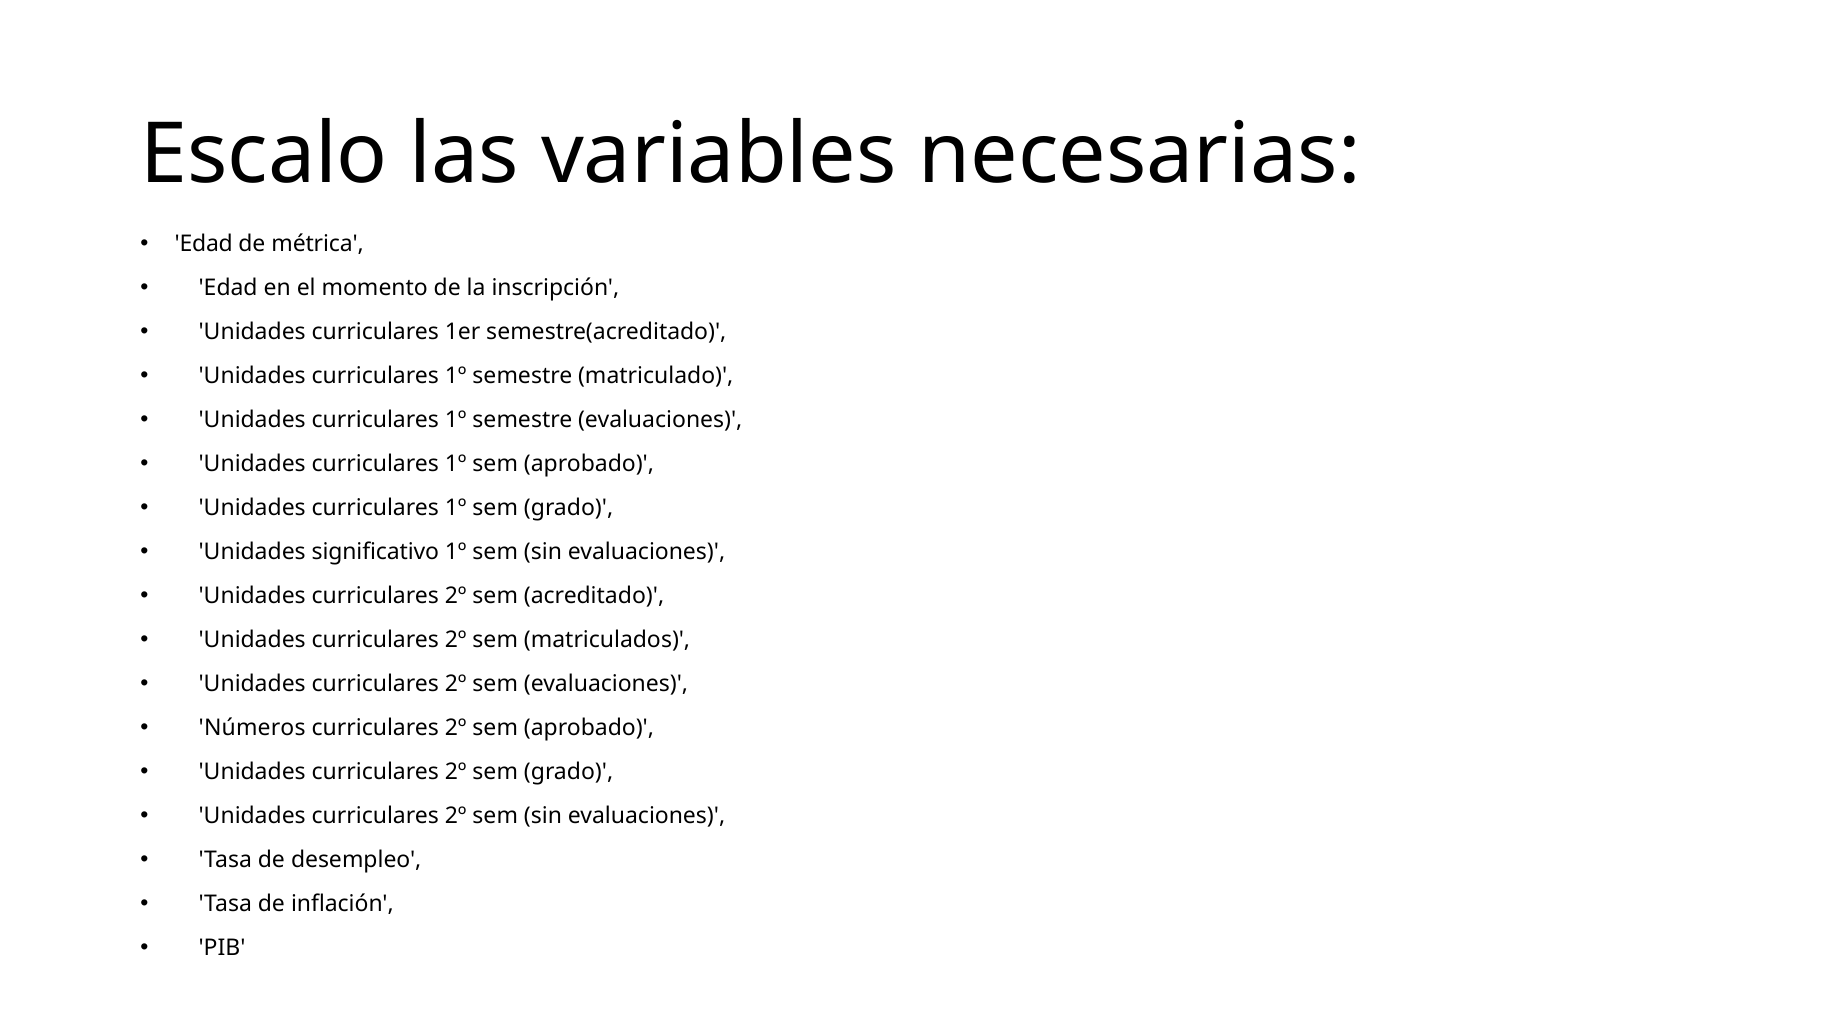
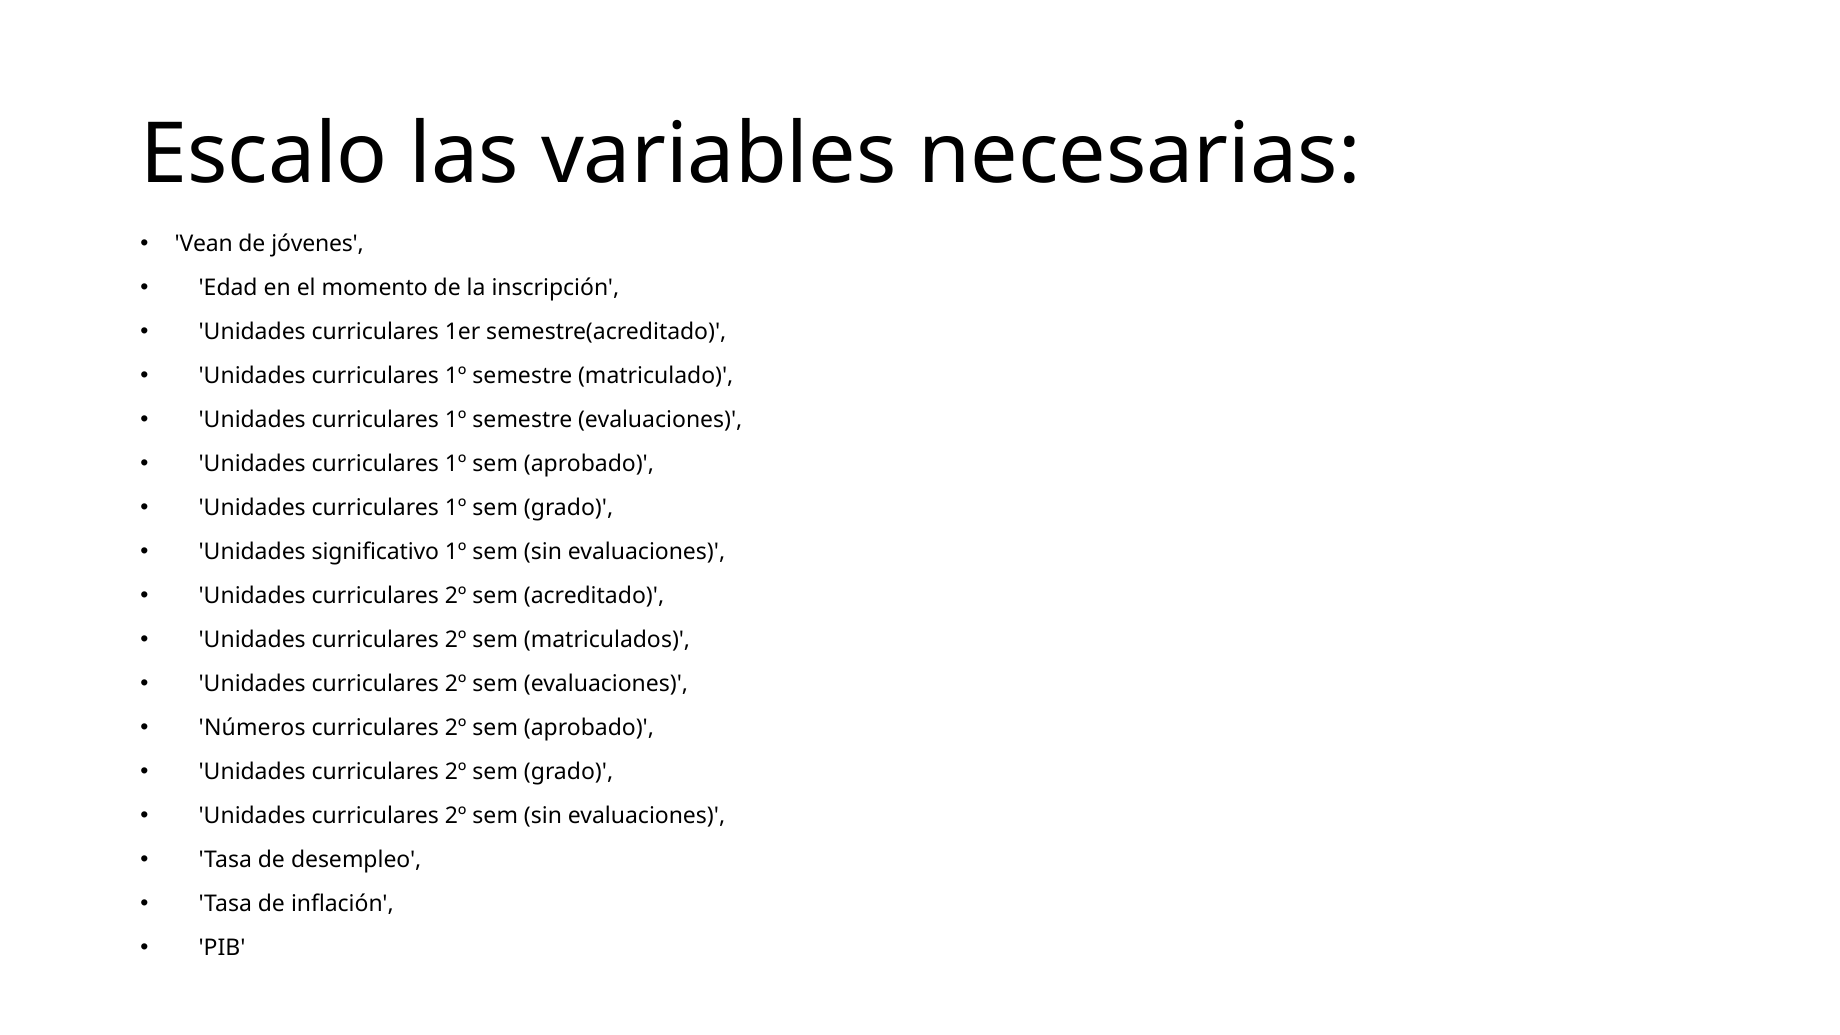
Edad: Edad -> Vean (204, 244)
métrica: métrica -> jóvenes (318, 244)
